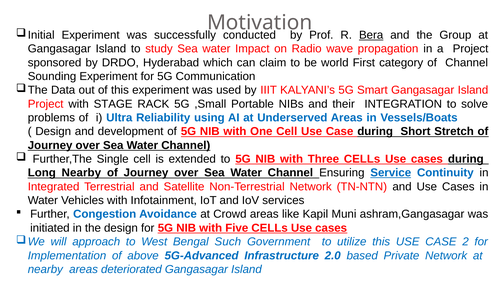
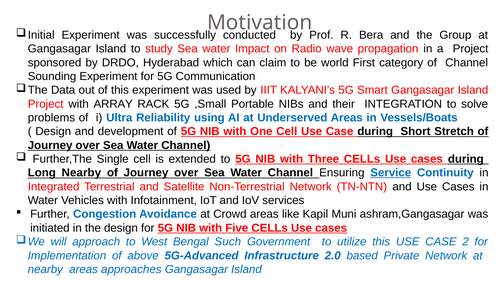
Bera underline: present -> none (371, 35)
STAGE: STAGE -> ARRAY (113, 104)
deteriorated: deteriorated -> approaches (131, 270)
